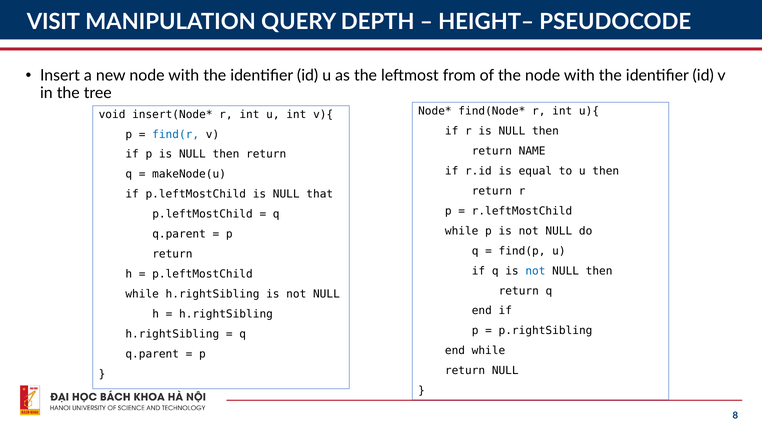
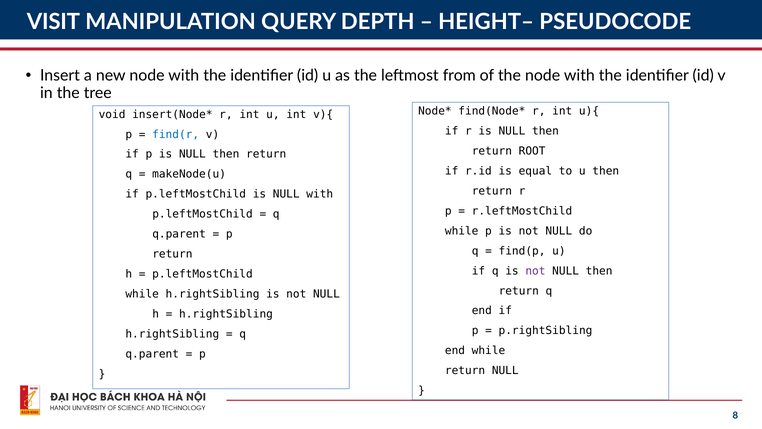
NAME: NAME -> ROOT (532, 151)
NULL that: that -> with (320, 194)
not colour: blue -> purple (535, 271)
